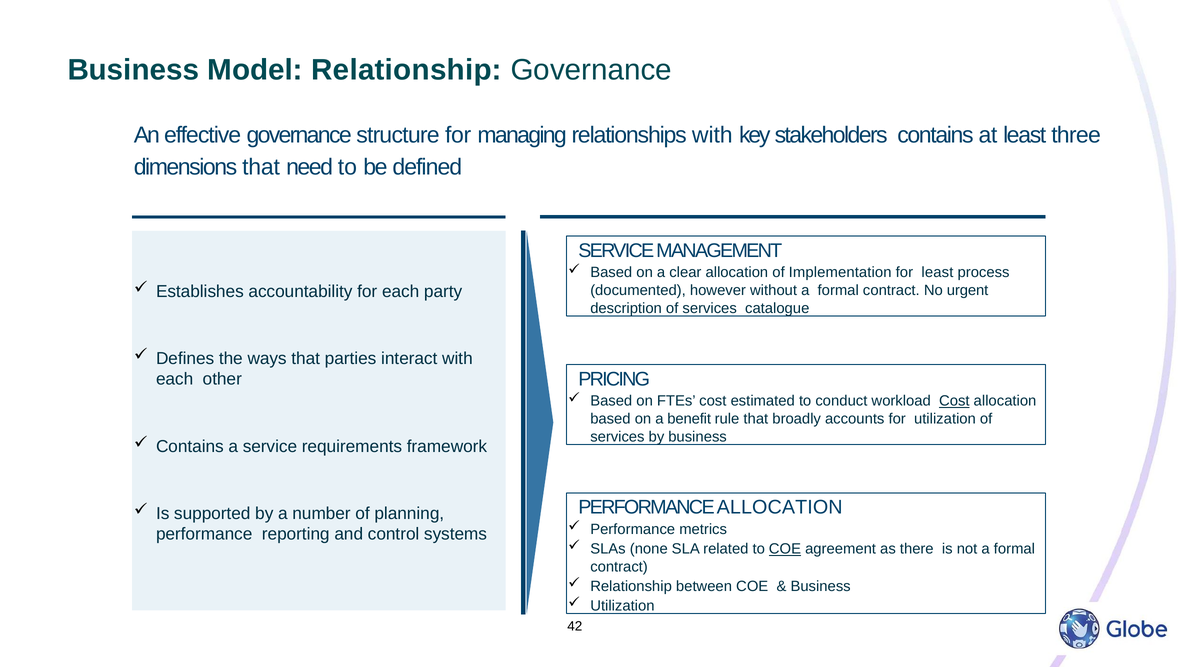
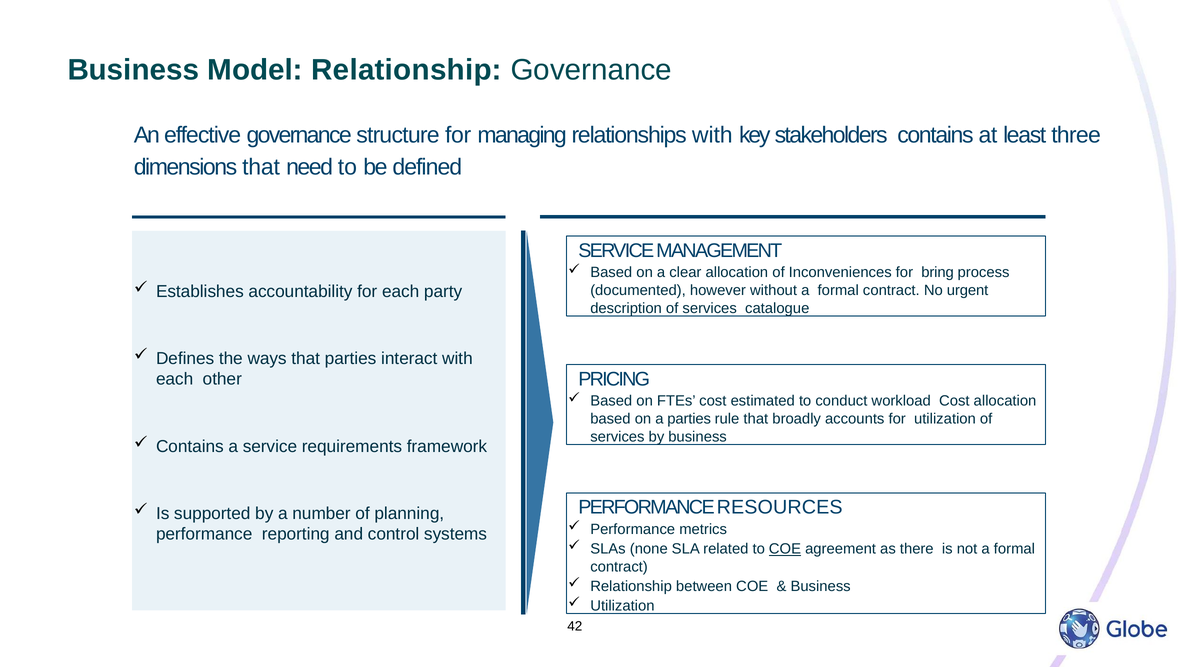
Implementation: Implementation -> Inconveniences (840, 273)
for least: least -> bring (938, 273)
Cost underline: present -> none (954, 401)
a benefit: benefit -> parties (689, 419)
PERFORMANCE ALLOCATION: ALLOCATION -> RESOURCES (780, 508)
